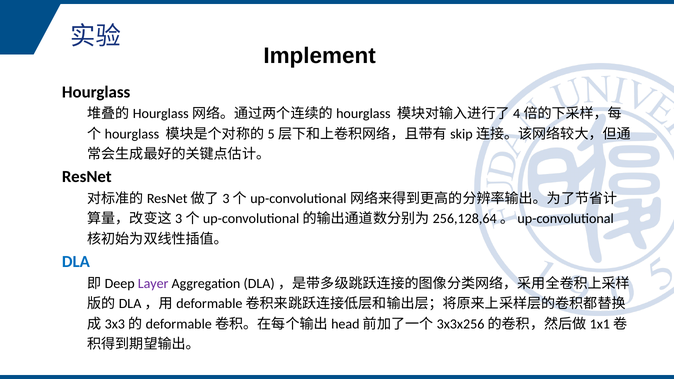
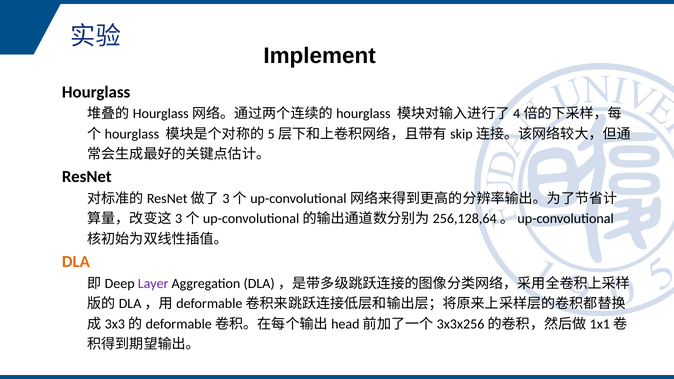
DLA colour: blue -> orange (76, 262)
